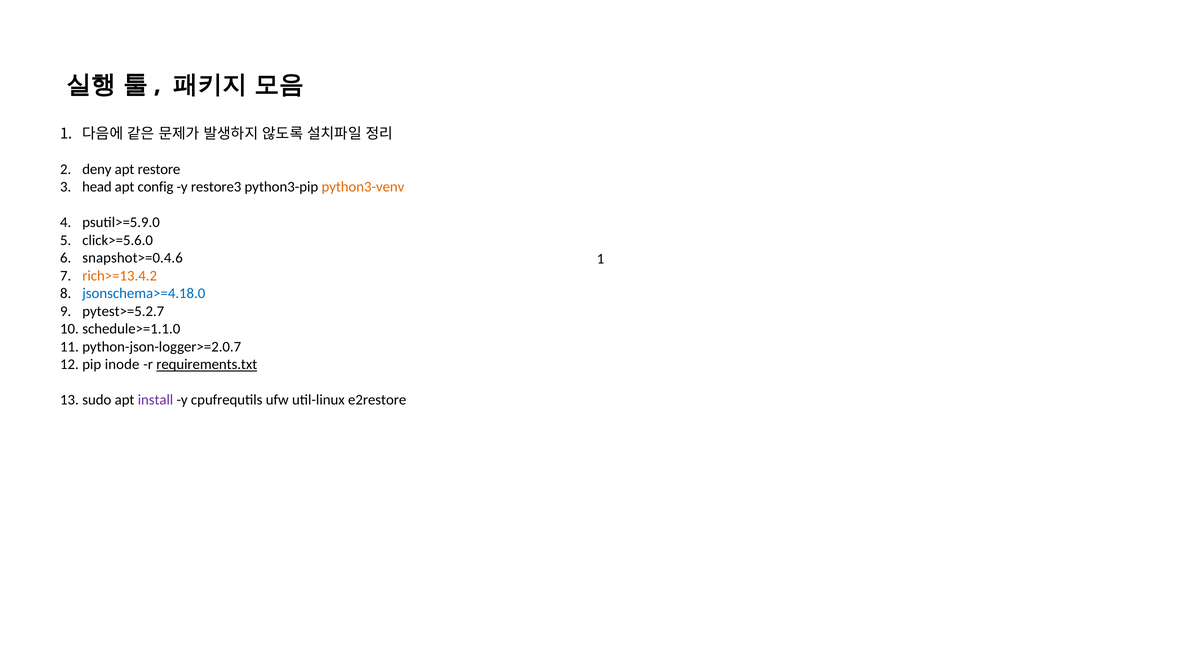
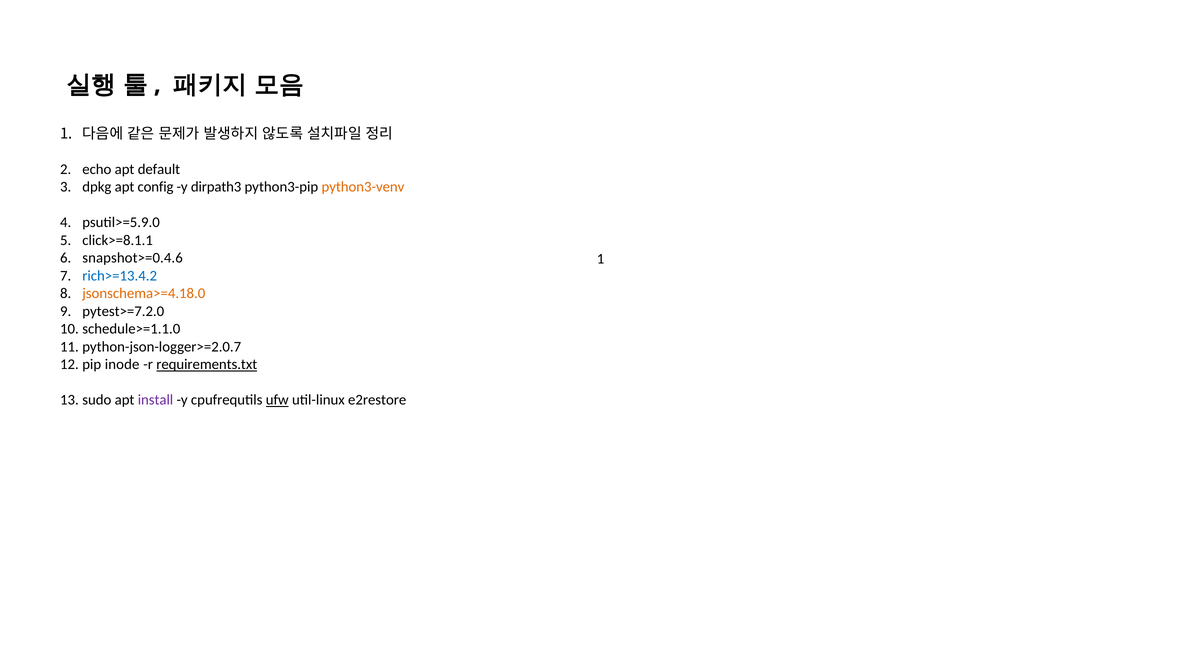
deny: deny -> echo (97, 169)
restore: restore -> default (159, 169)
head: head -> dpkg (97, 187)
restore3: restore3 -> dirpath3 (216, 187)
click>=5.6.0: click>=5.6.0 -> click>=8.1.1 (118, 240)
rich>=13.4.2 colour: orange -> blue (120, 276)
jsonschema>=4.18.0 colour: blue -> orange (144, 294)
pytest>=5.2.7: pytest>=5.2.7 -> pytest>=7.2.0 (123, 311)
ufw underline: none -> present (277, 400)
